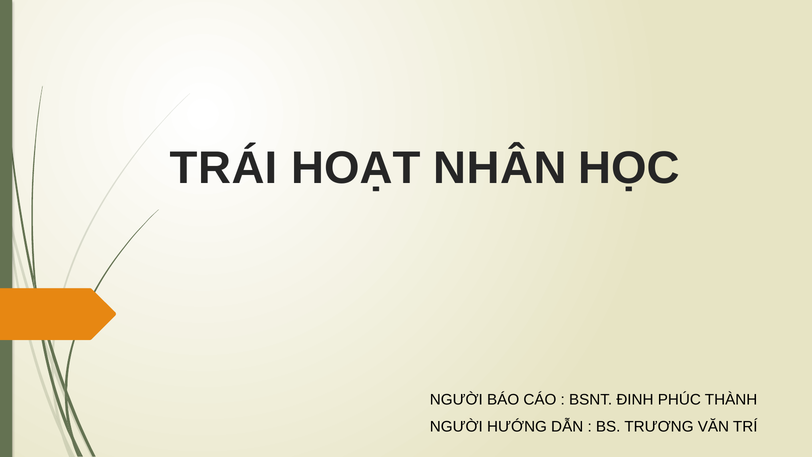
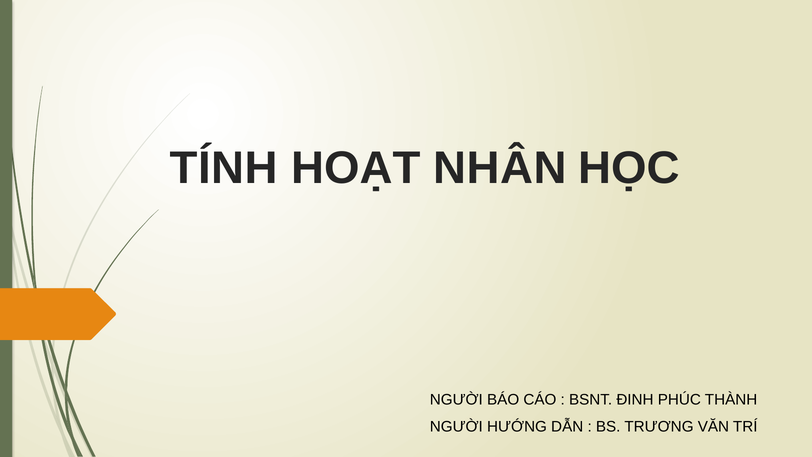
TRÁI: TRÁI -> TÍNH (224, 168)
